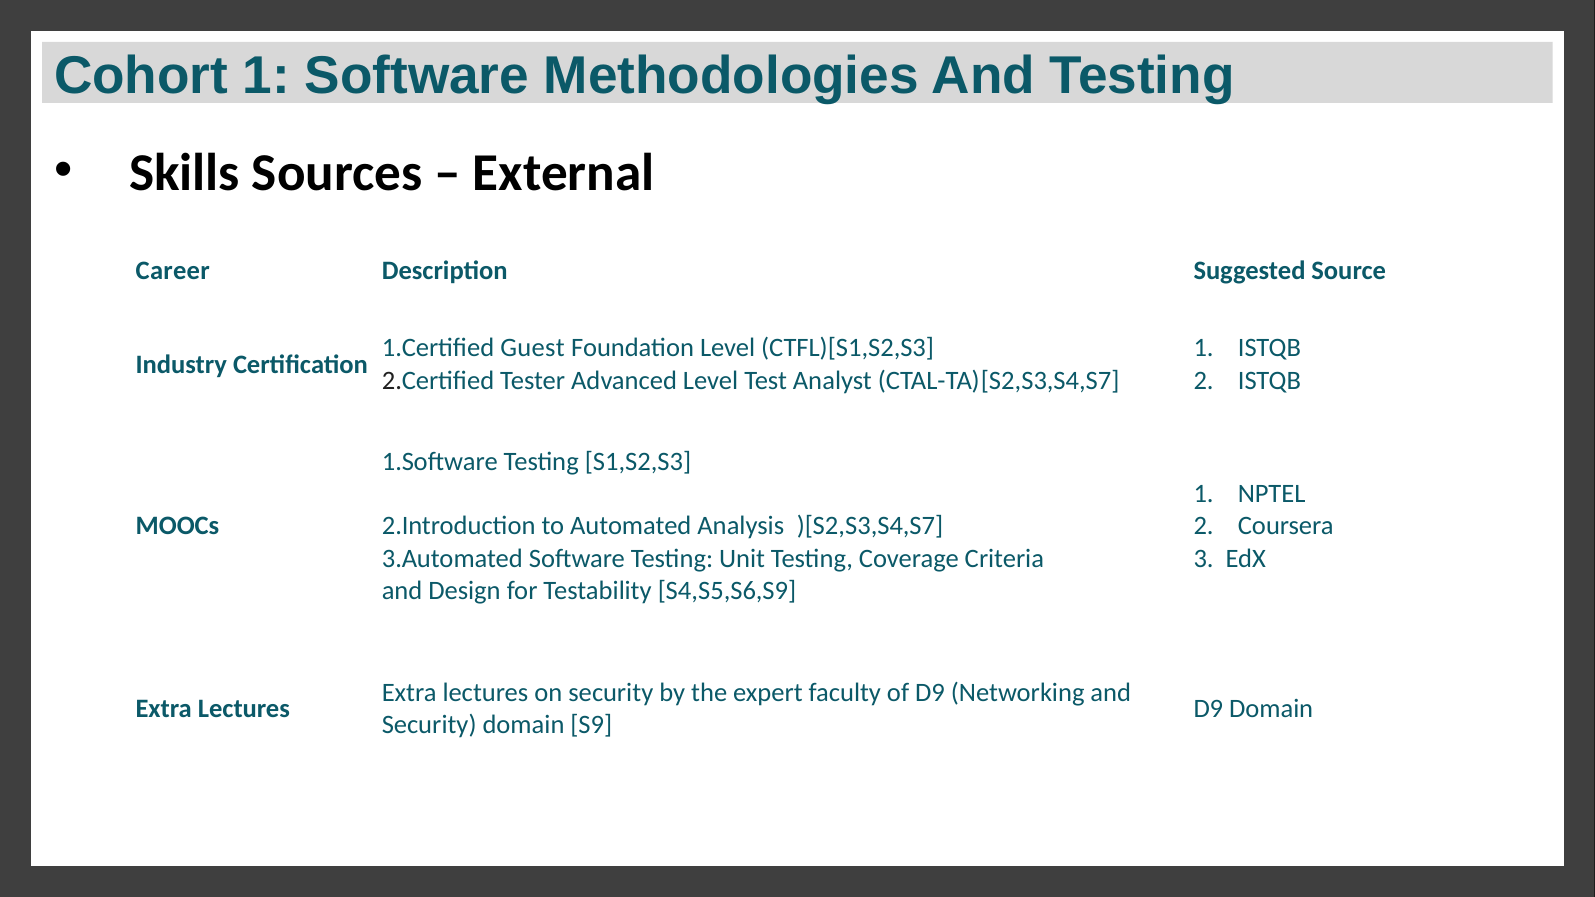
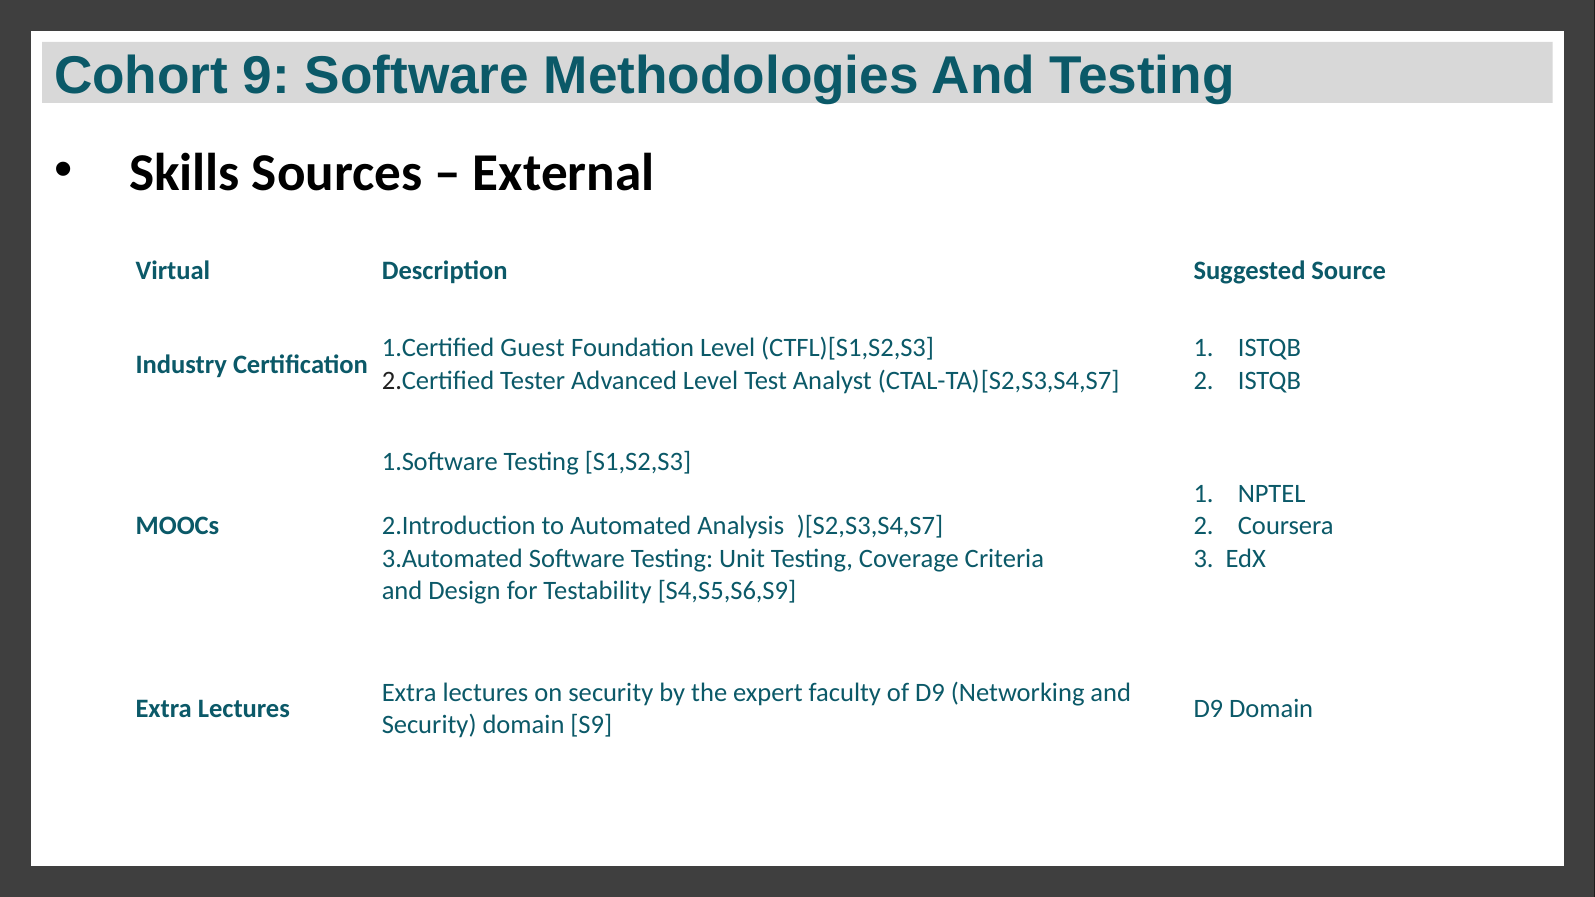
Cohort 1: 1 -> 9 (266, 76)
Career: Career -> Virtual (173, 271)
